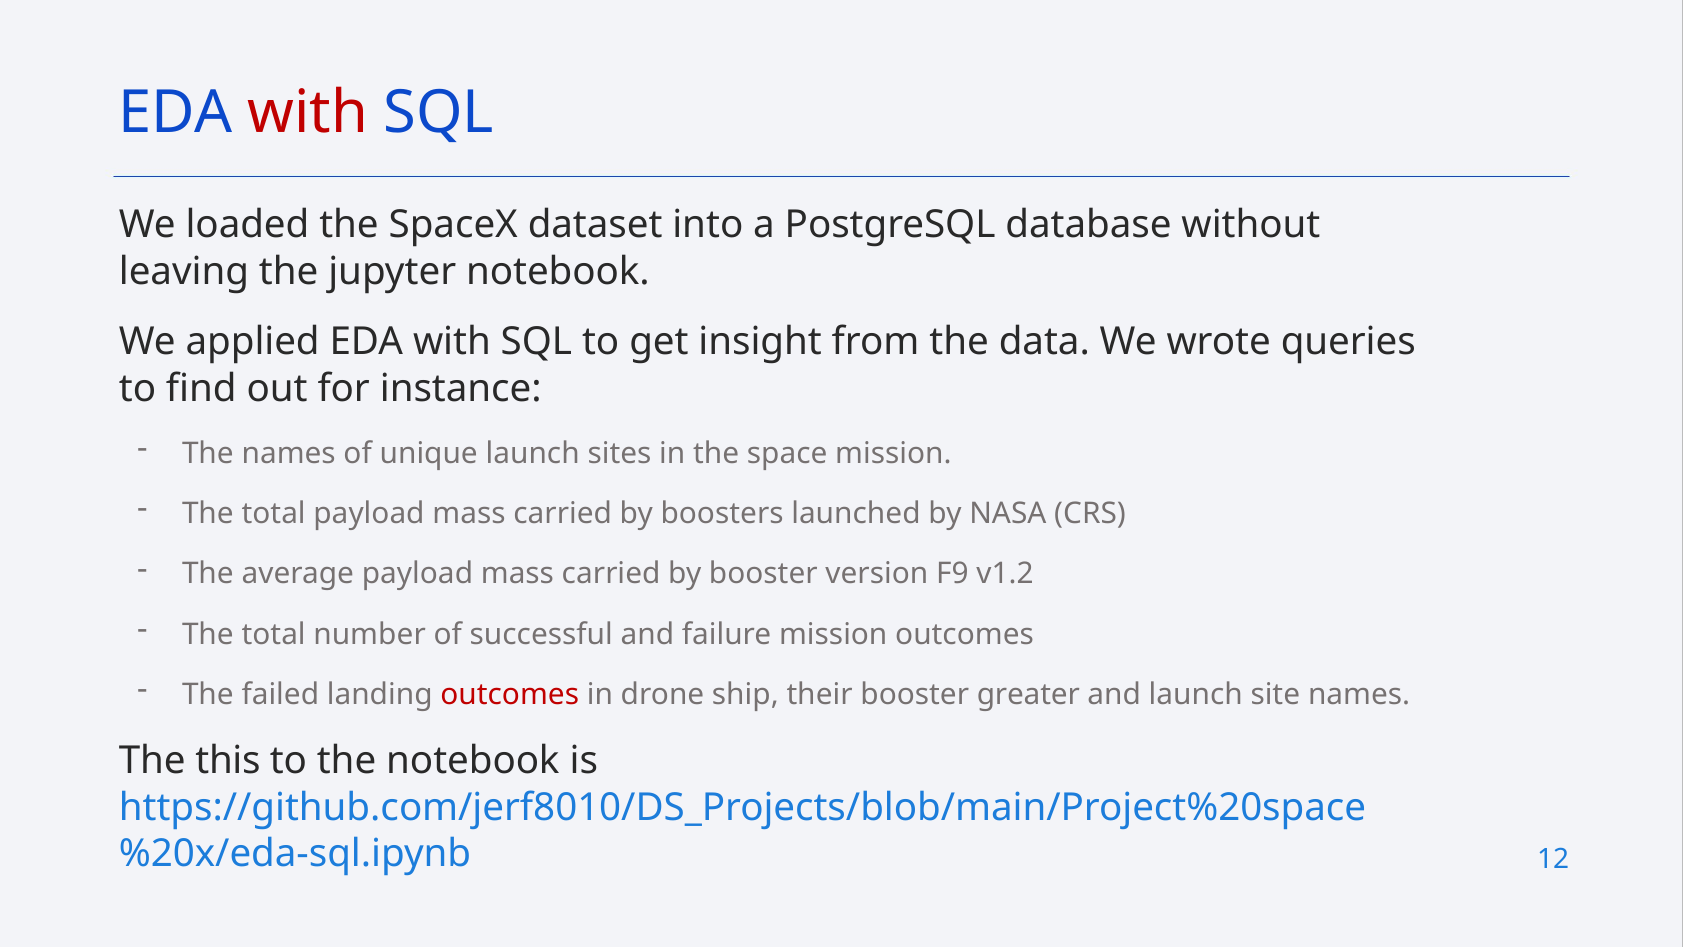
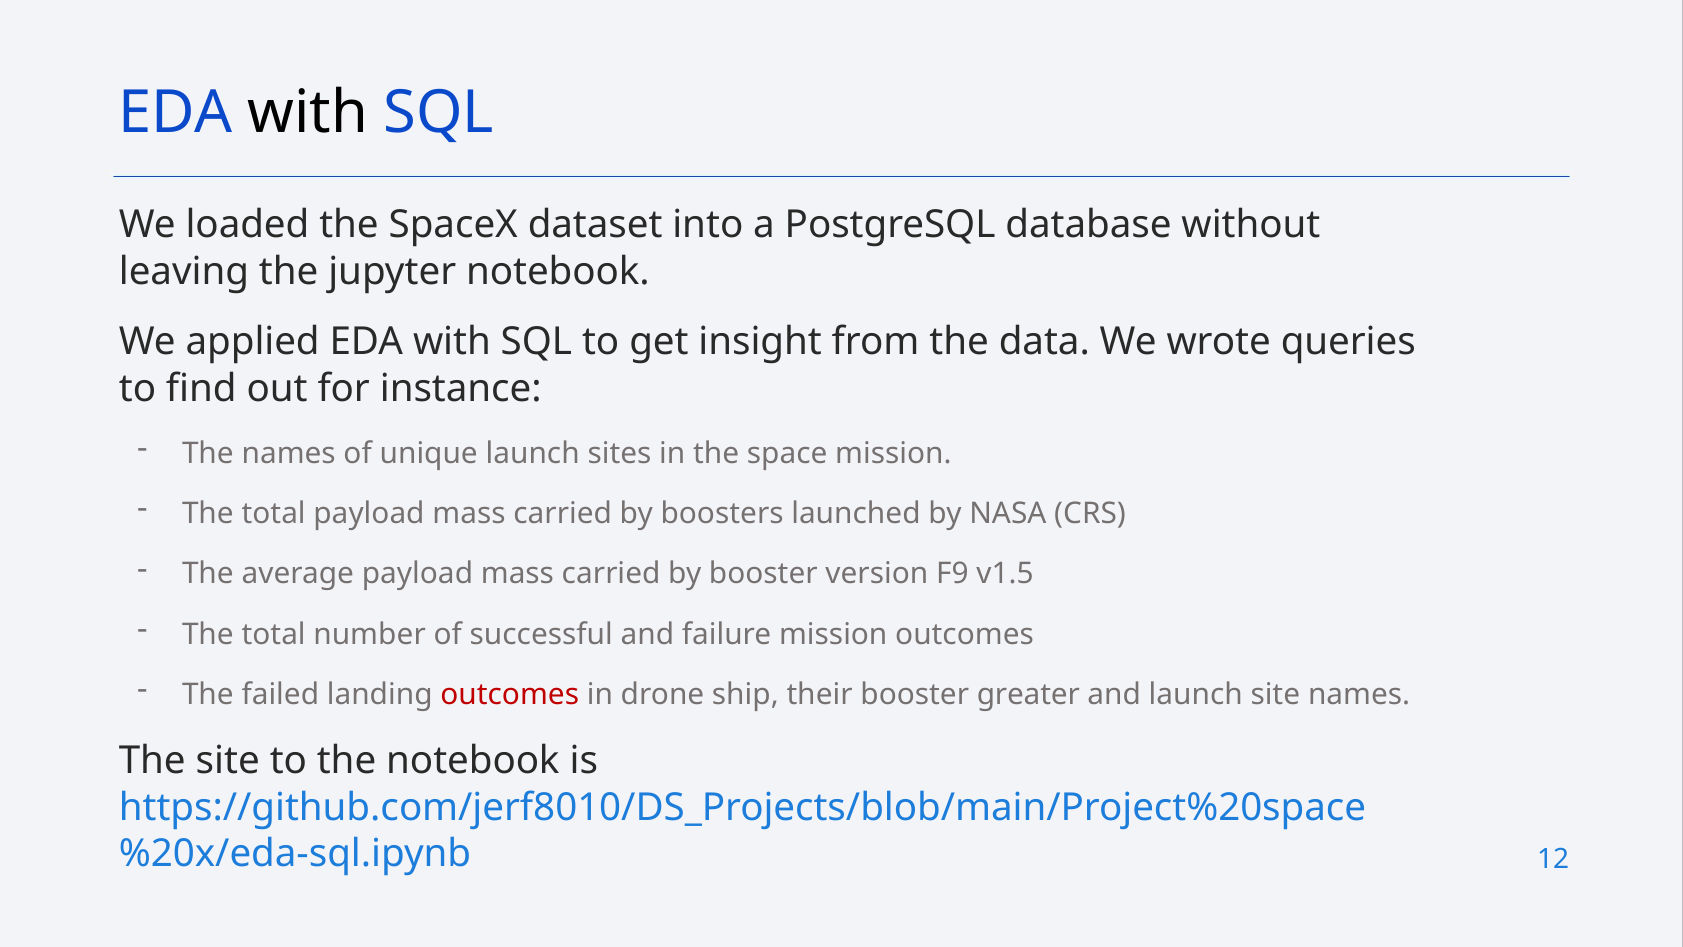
with colour: red -> black (308, 112)
v1.2: v1.2 -> v1.5 (1005, 574)
The this: this -> site (228, 761)
